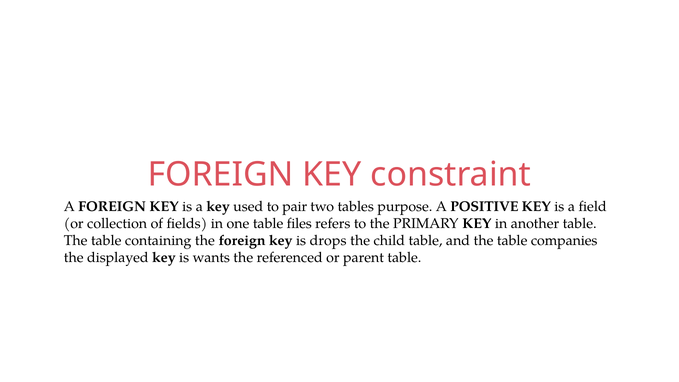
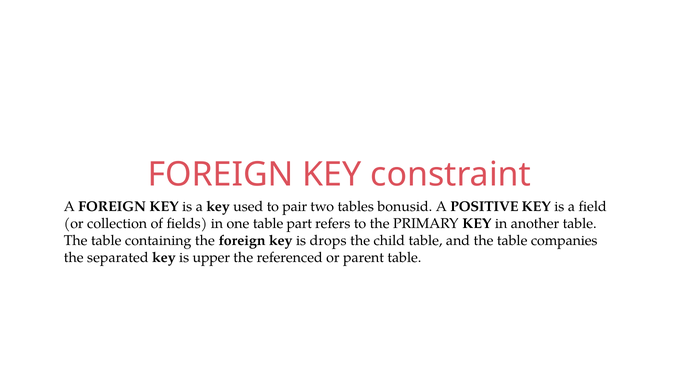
purpose: purpose -> bonusid (405, 207)
files: files -> part (299, 224)
displayed: displayed -> separated (118, 258)
wants: wants -> upper (211, 258)
